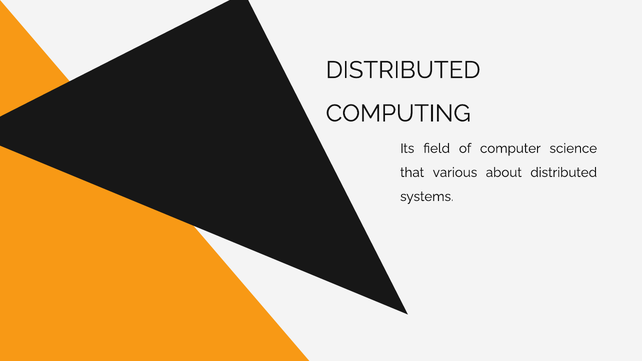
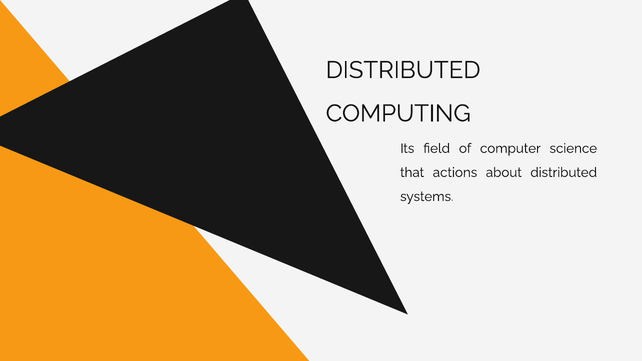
various: various -> actions (455, 173)
